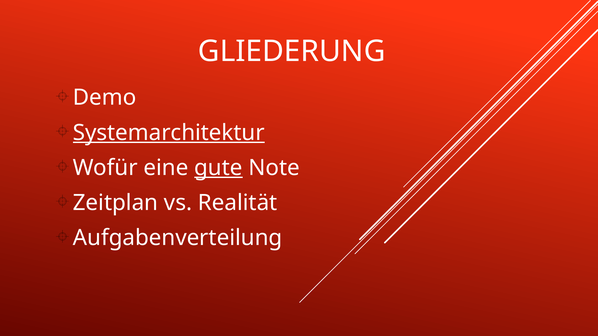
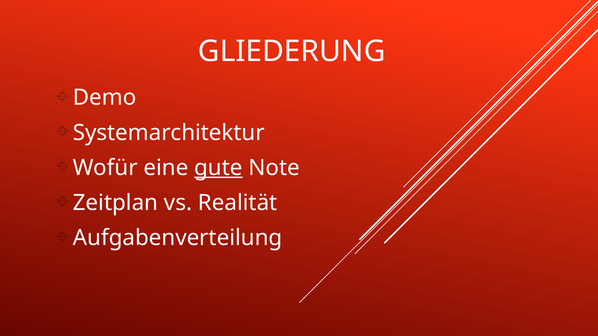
Systemarchitektur underline: present -> none (169, 133)
